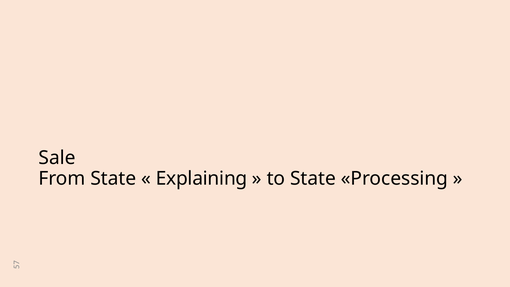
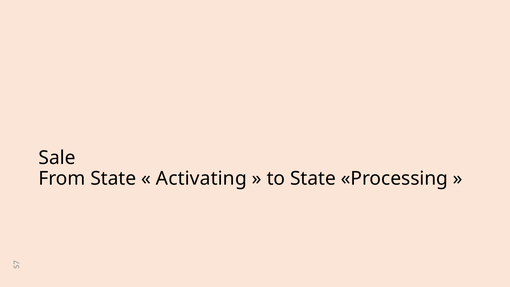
Explaining: Explaining -> Activating (201, 178)
